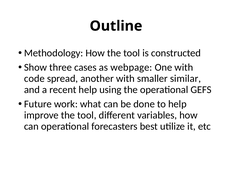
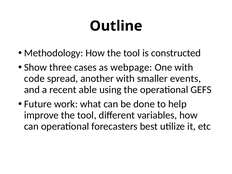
similar: similar -> events (185, 79)
recent help: help -> able (88, 90)
